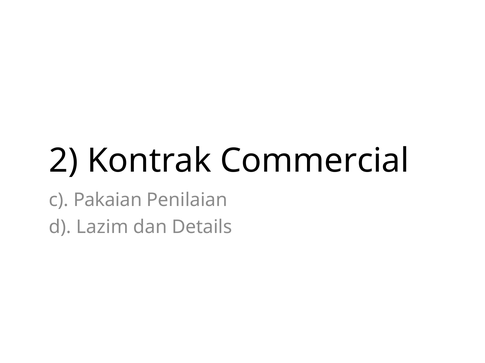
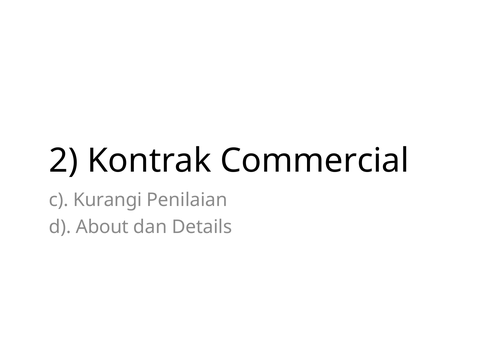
Pakaian: Pakaian -> Kurangi (108, 200)
Lazim: Lazim -> About (102, 227)
